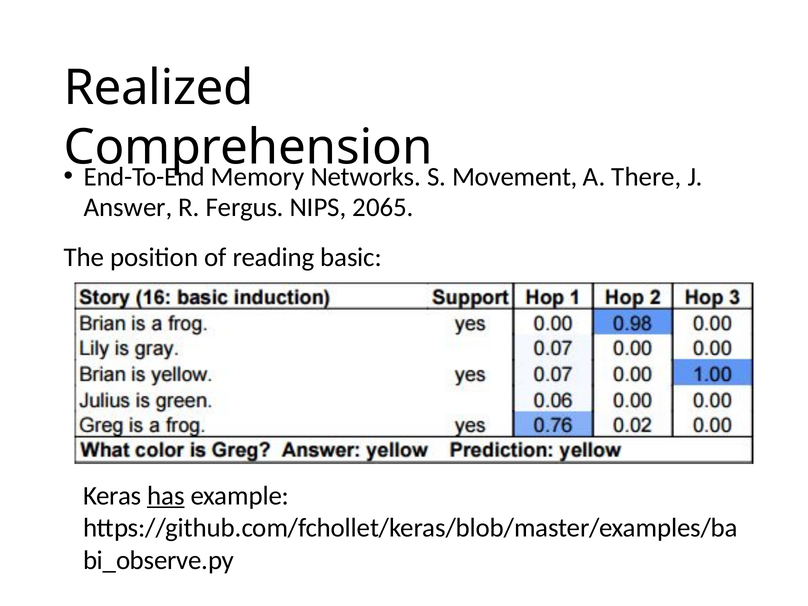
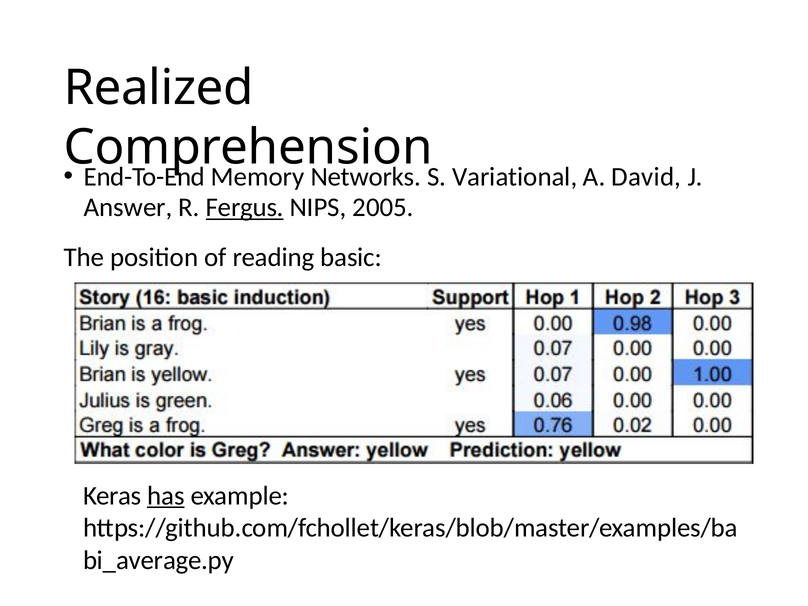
Movement: Movement -> Variational (515, 177)
There: There -> David (646, 177)
Fergus underline: none -> present (245, 208)
2065: 2065 -> 2005 (383, 208)
bi_observe.py: bi_observe.py -> bi_average.py (159, 560)
